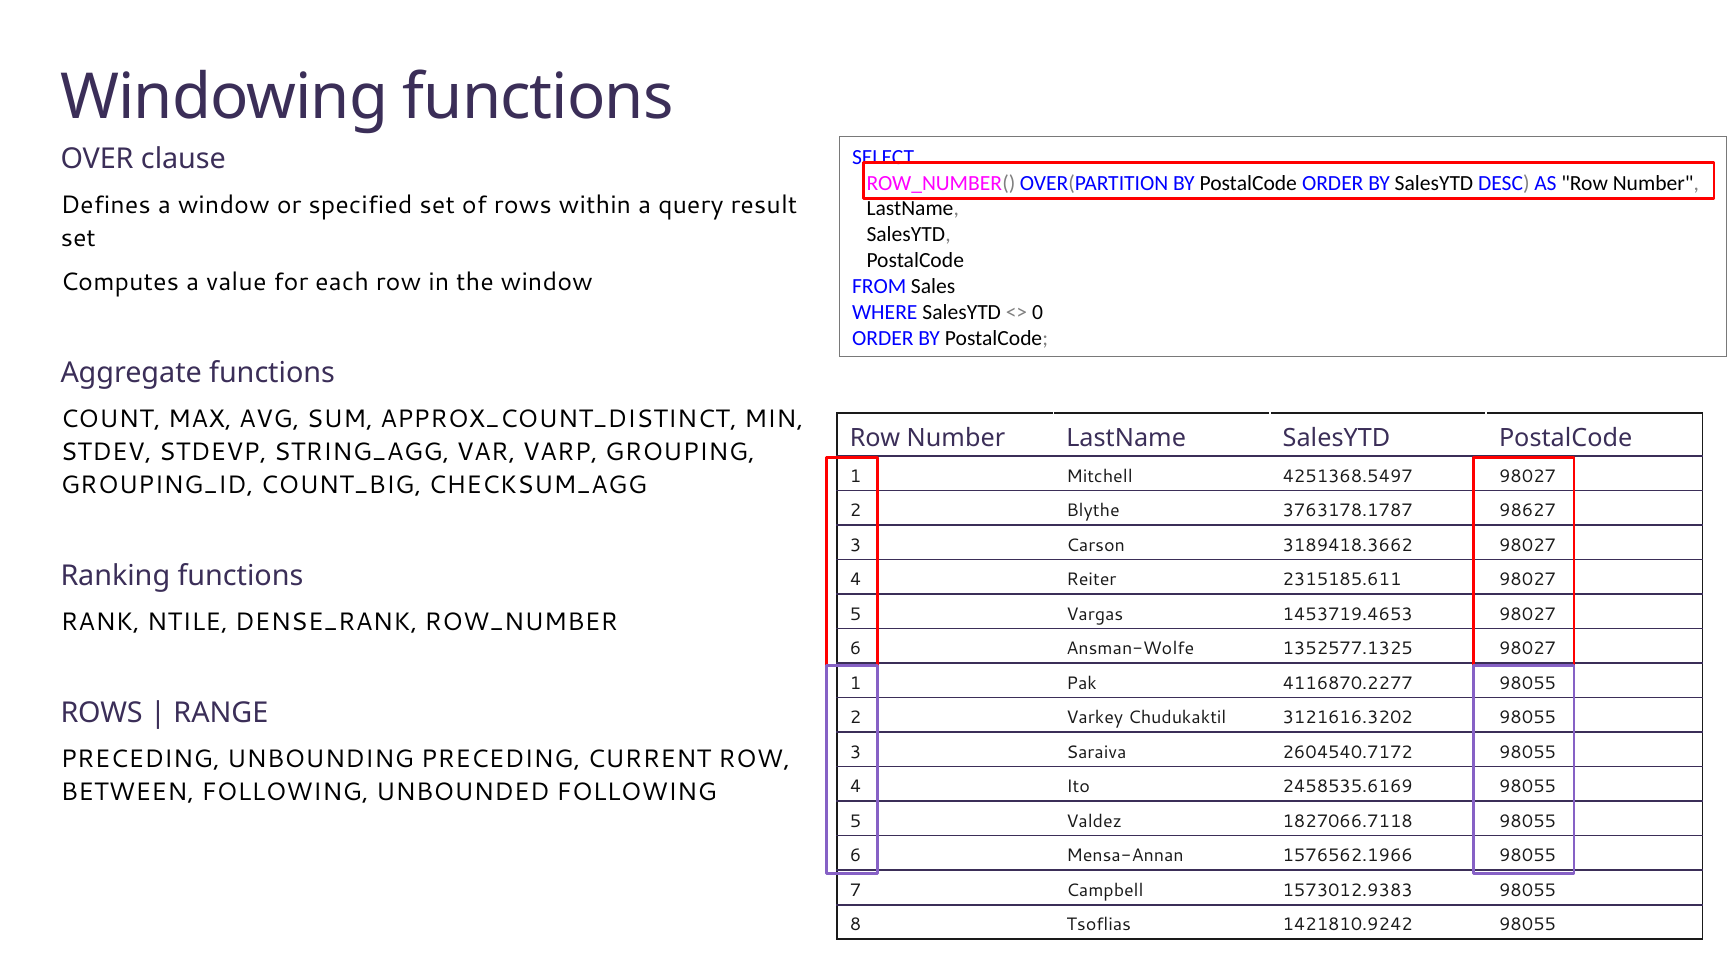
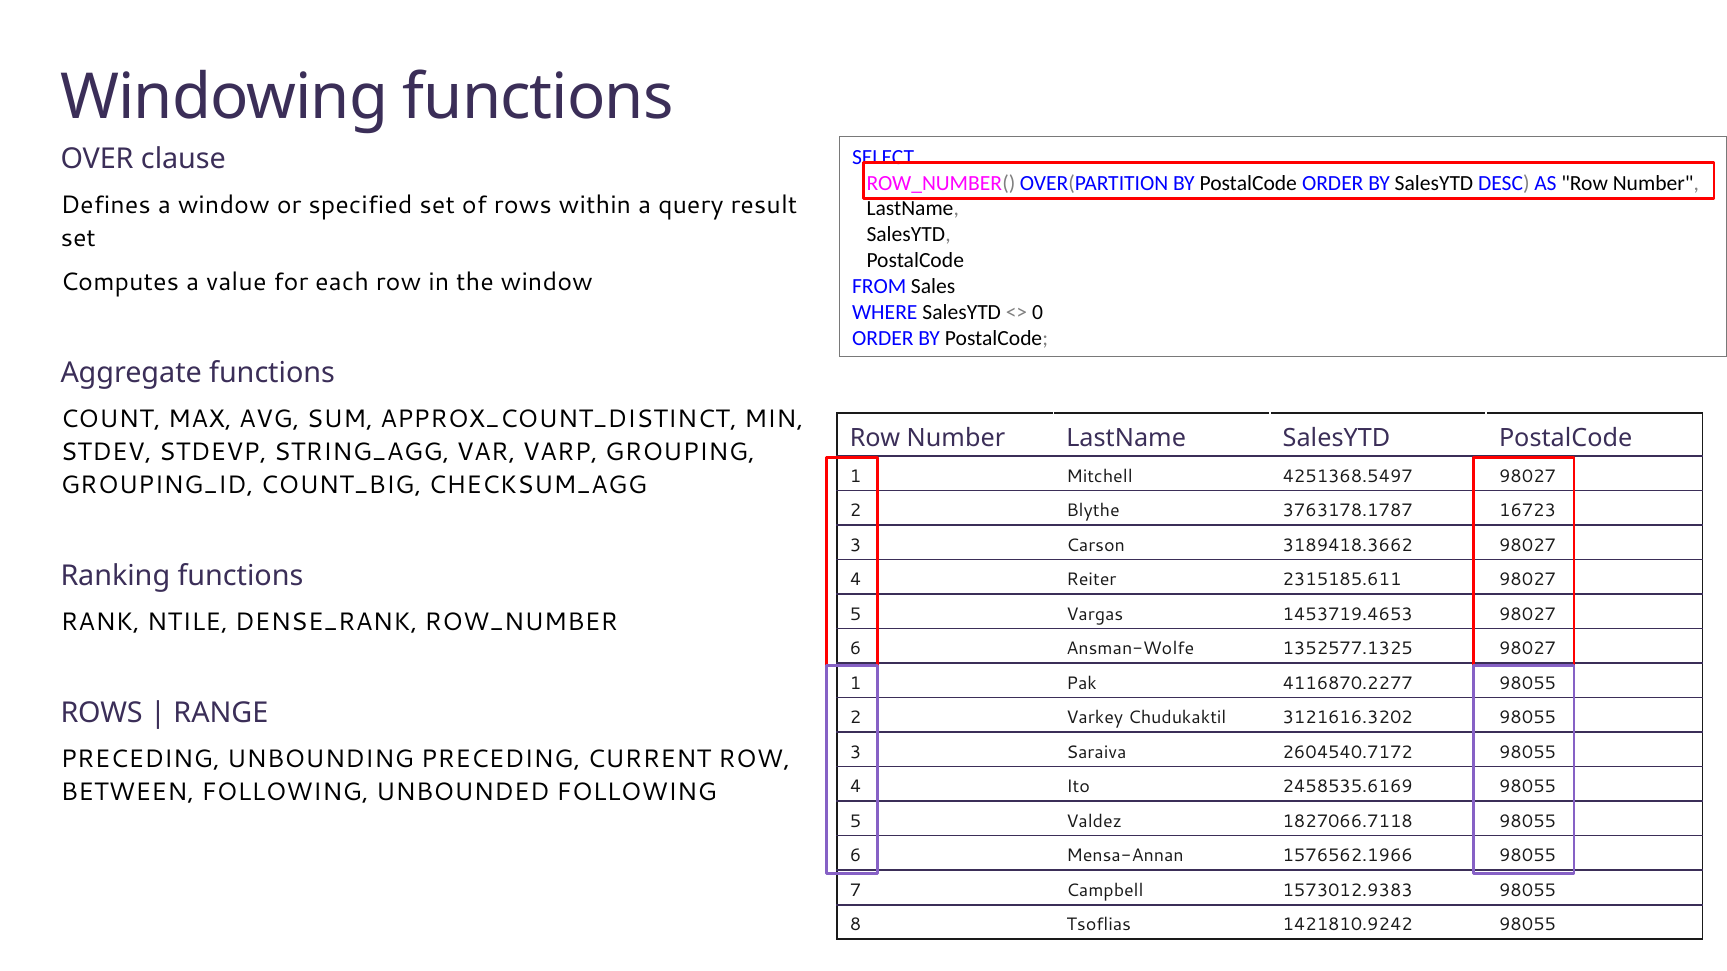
98627: 98627 -> 16723 (1528, 511)
